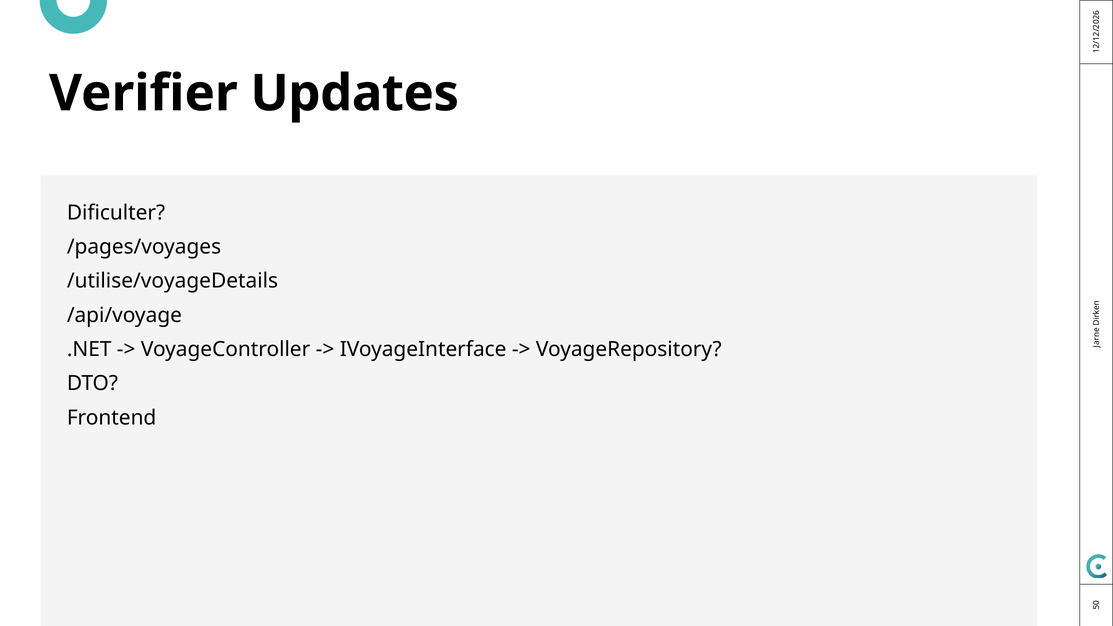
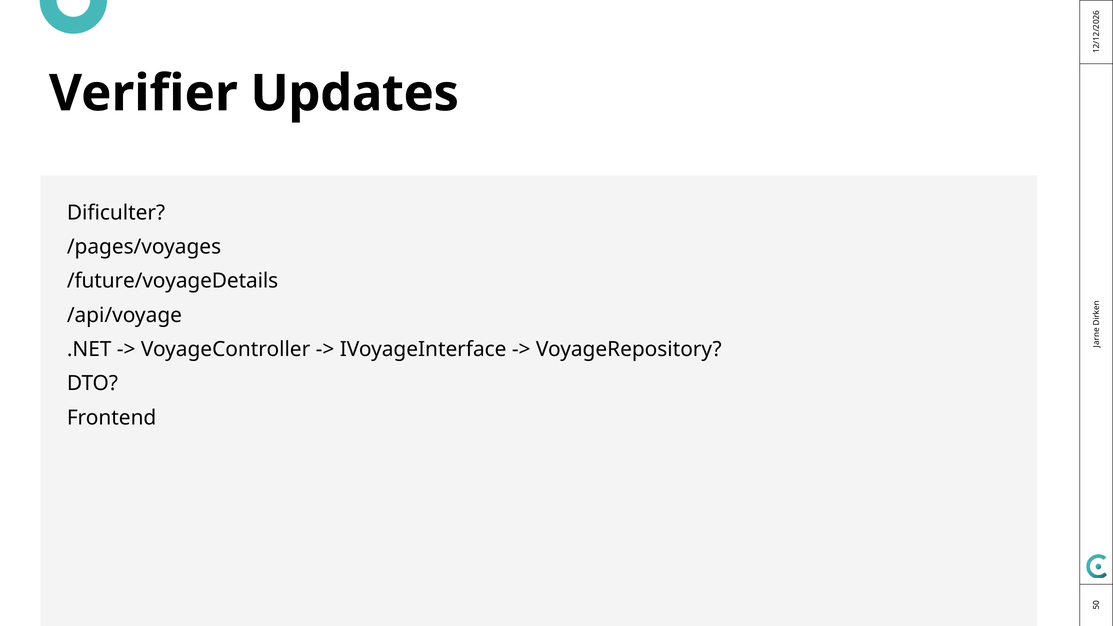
/utilise/voyageDetails: /utilise/voyageDetails -> /future/voyageDetails (173, 281)
